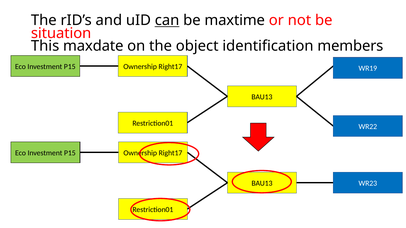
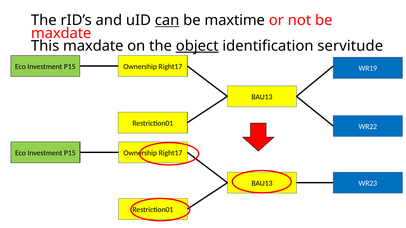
situation: situation -> maxdate (61, 33)
object underline: none -> present (197, 46)
members: members -> servitude (350, 46)
